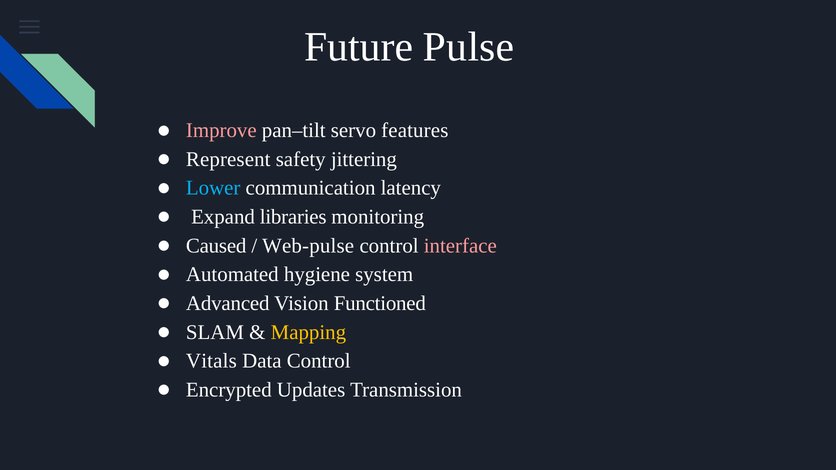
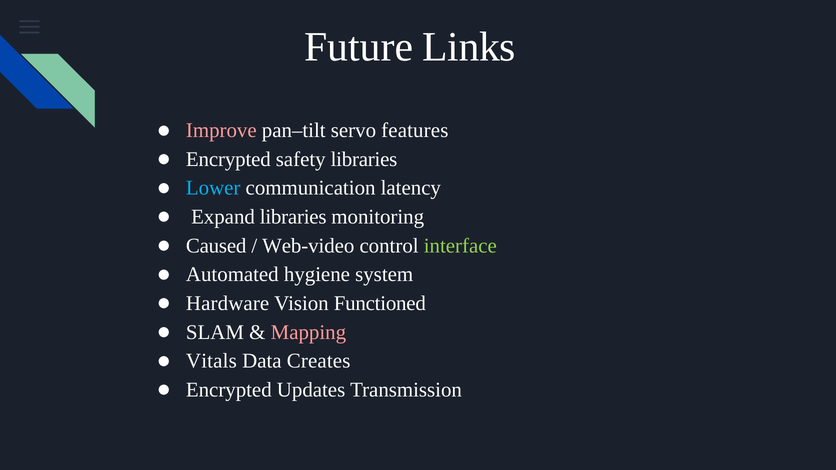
Pulse: Pulse -> Links (469, 47)
Represent: Represent -> Encrypted (228, 159)
safety jittering: jittering -> libraries (364, 159)
Web-pulse: Web-pulse -> Web-video (308, 246)
interface colour: pink -> light green (460, 246)
Advanced: Advanced -> Hardware (228, 303)
Mapping colour: yellow -> pink (308, 332)
Data Control: Control -> Creates (319, 361)
